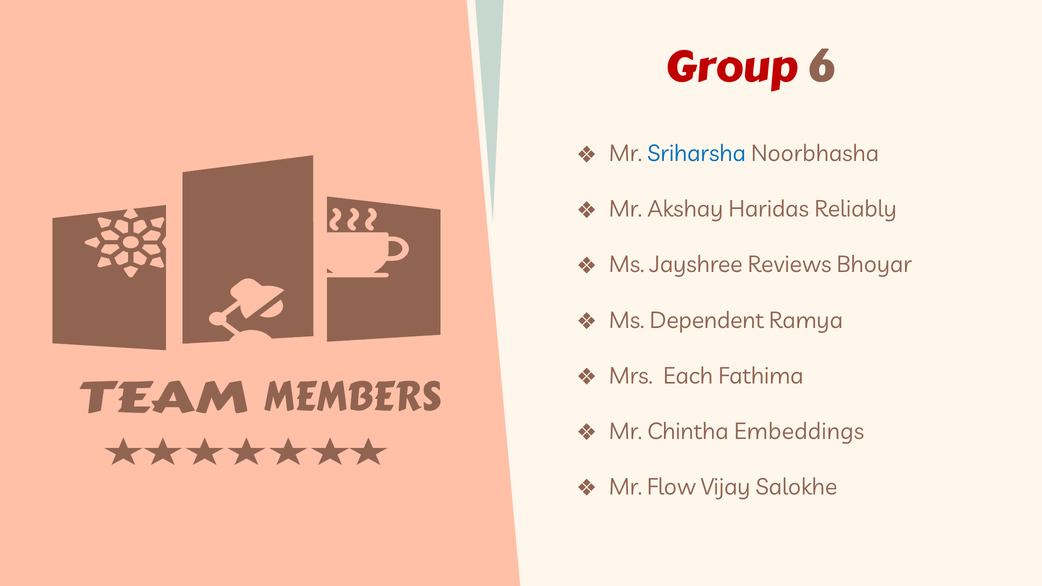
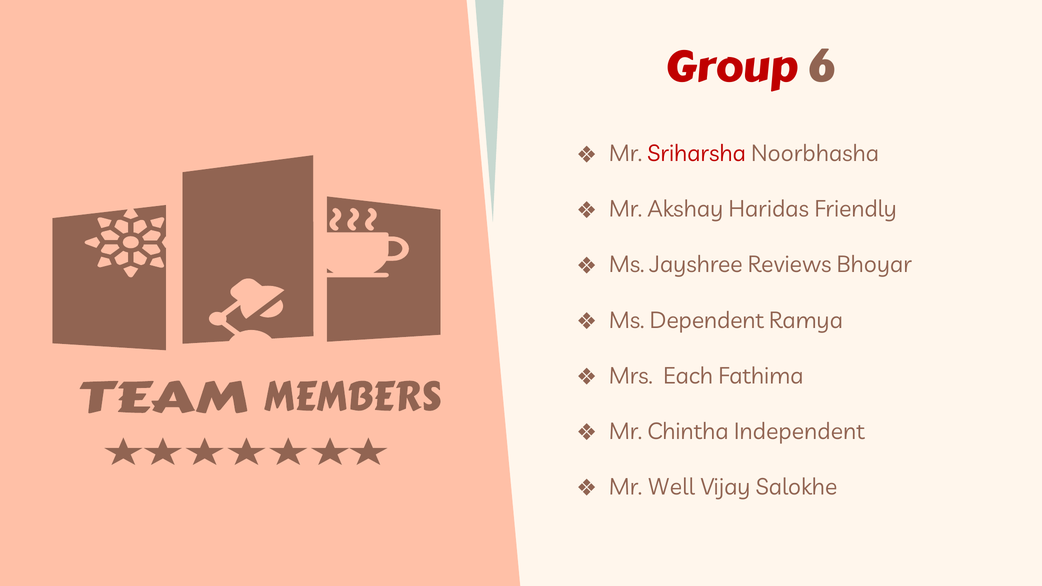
Sriharsha colour: blue -> red (697, 154)
Reliably: Reliably -> Friendly (856, 209)
Embeddings: Embeddings -> Independent (799, 432)
Flow: Flow -> Well (671, 487)
